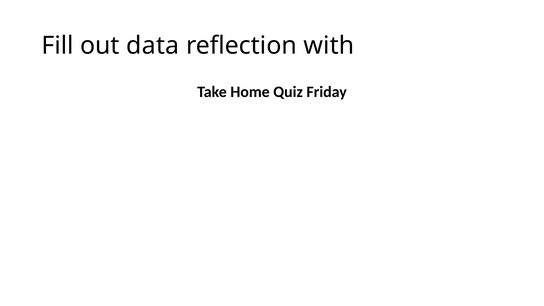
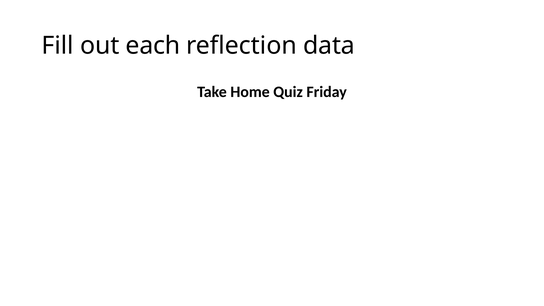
data: data -> each (153, 46)
with: with -> data (329, 46)
